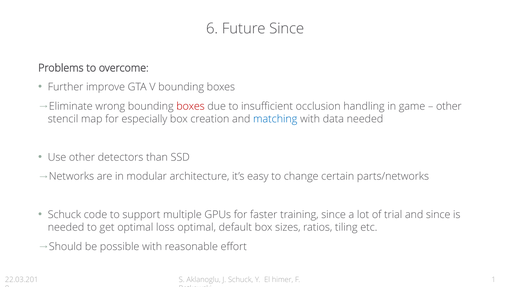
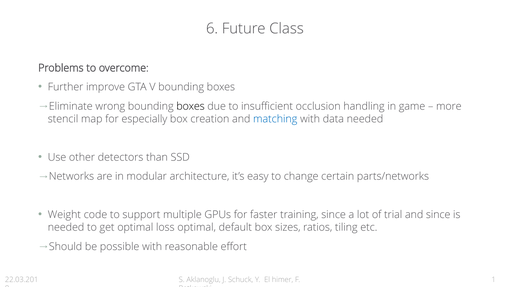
Future Since: Since -> Class (287, 29)
boxes colour: red -> black (191, 106)
other: other -> more (449, 106)
Schuck: Schuck -> Weight (64, 215)
